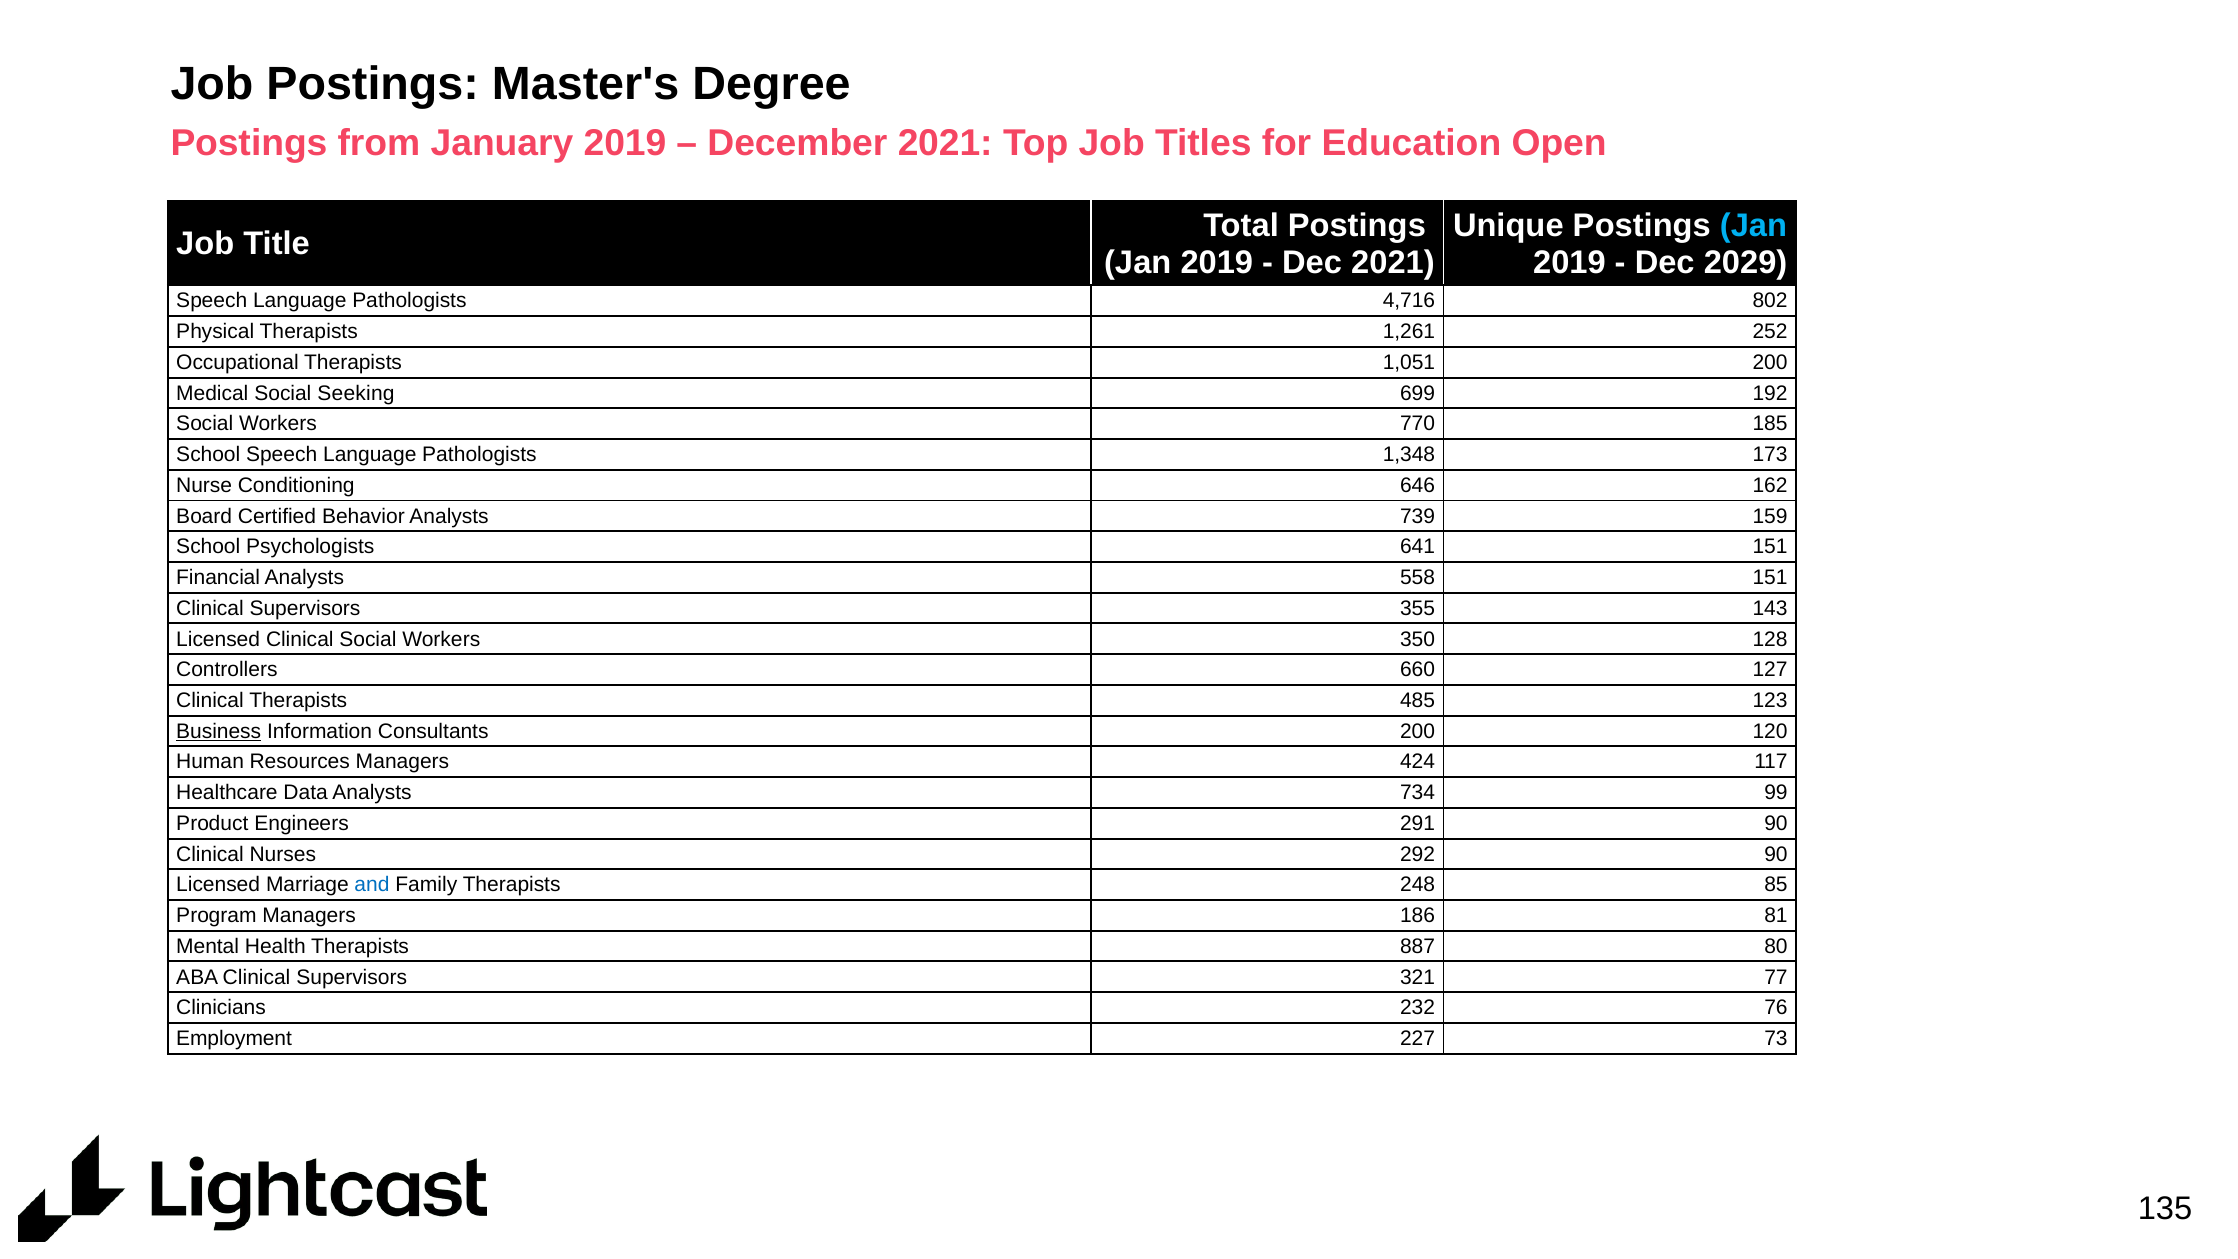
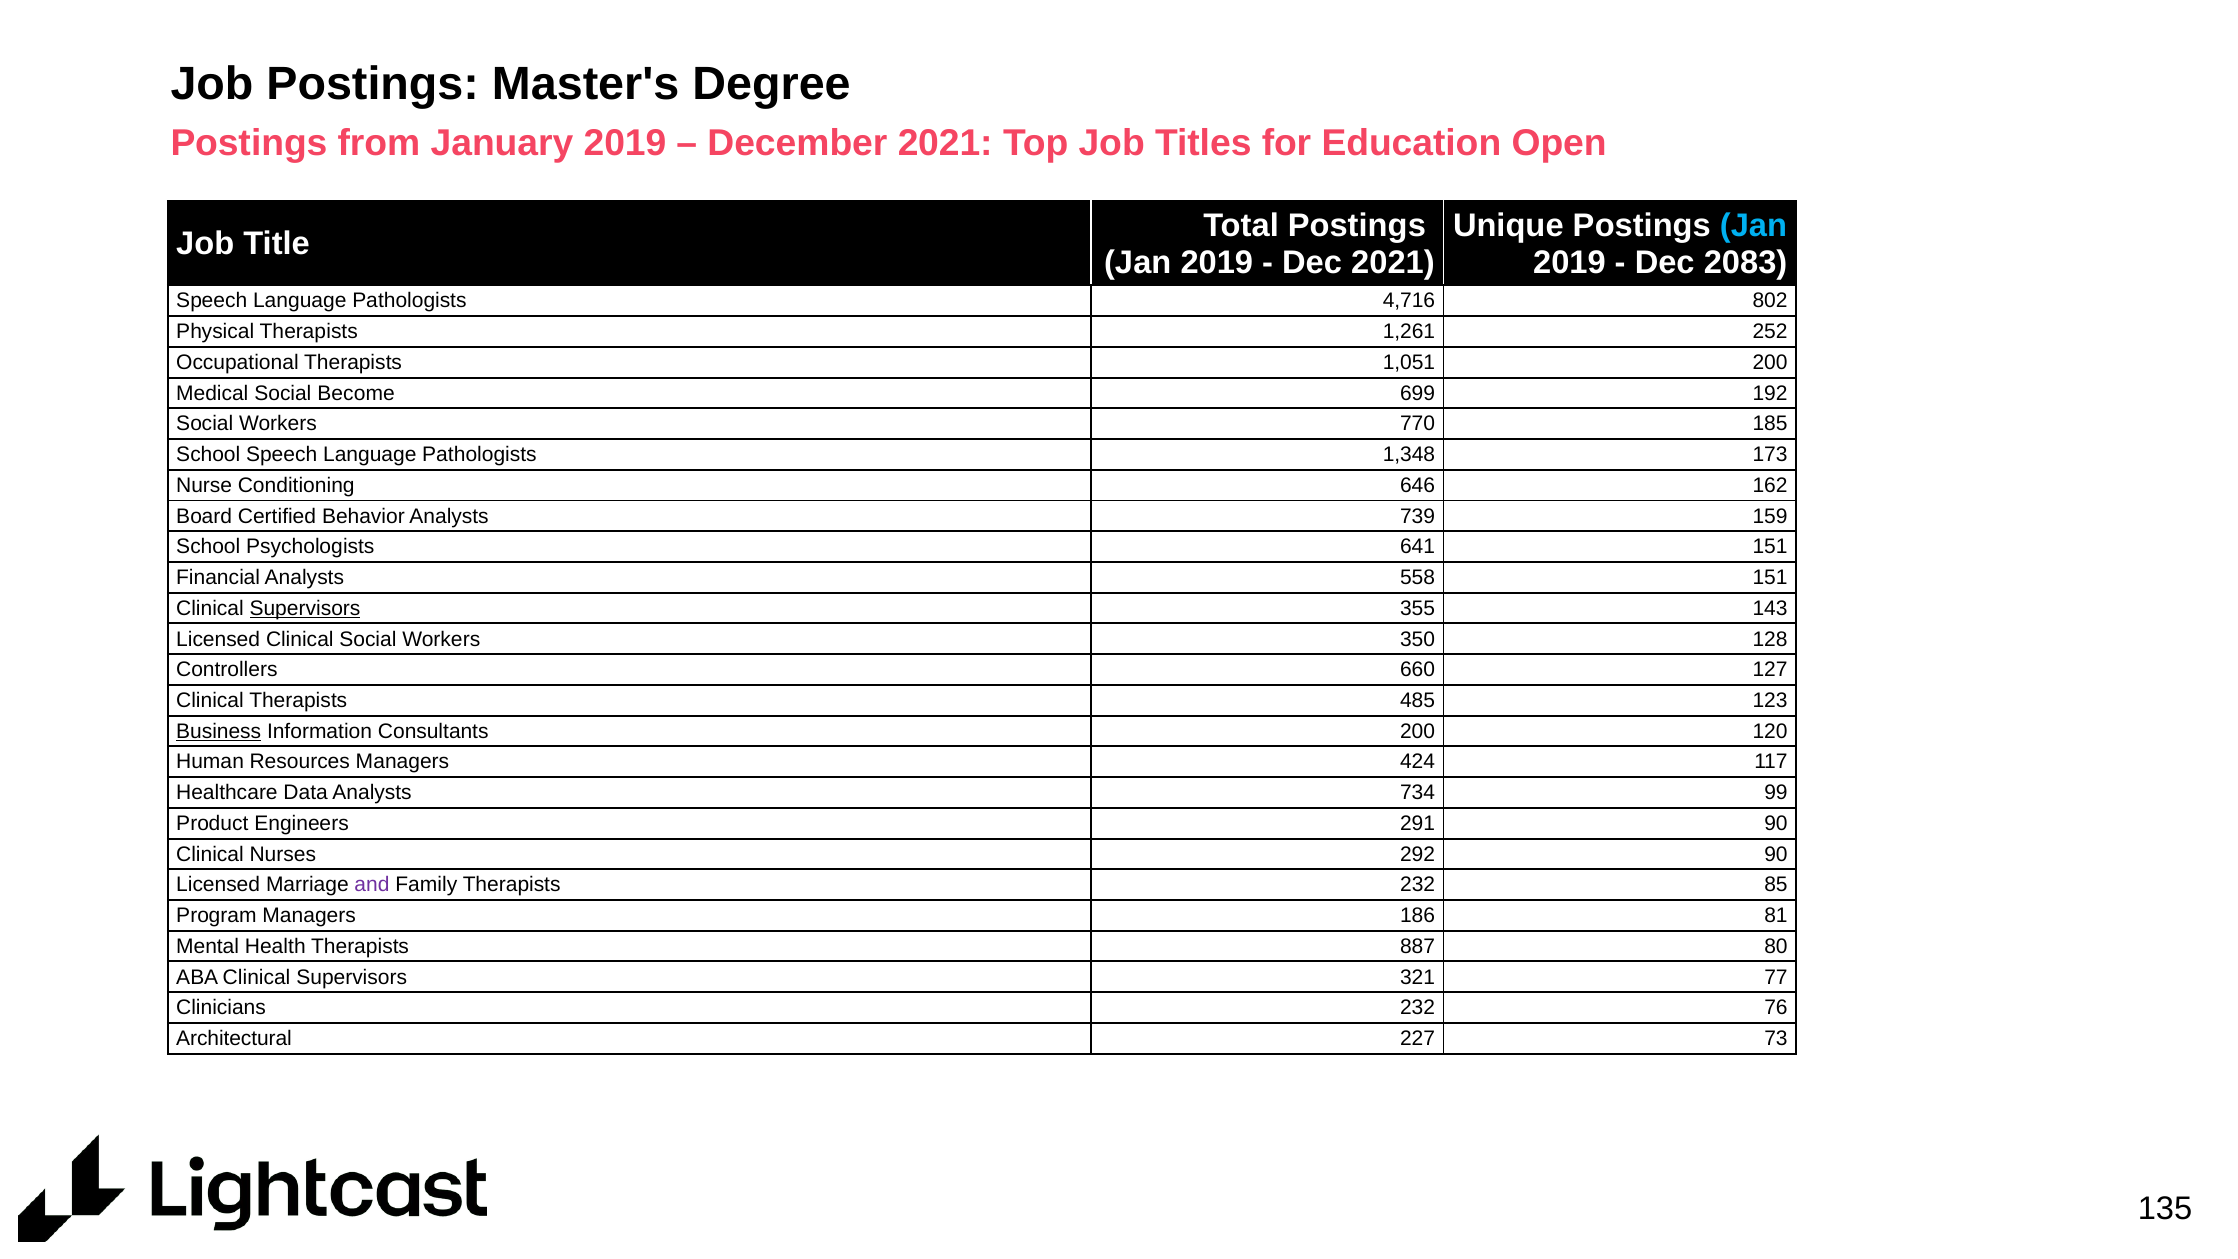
2029: 2029 -> 2083 (1746, 262)
Seeking: Seeking -> Become (356, 393)
Supervisors underline: none -> present (305, 608)
and colour: blue -> purple (372, 885)
Therapists 248: 248 -> 232 (1418, 885)
Employment: Employment -> Architectural (234, 1038)
